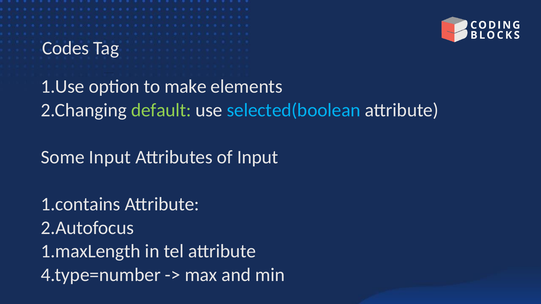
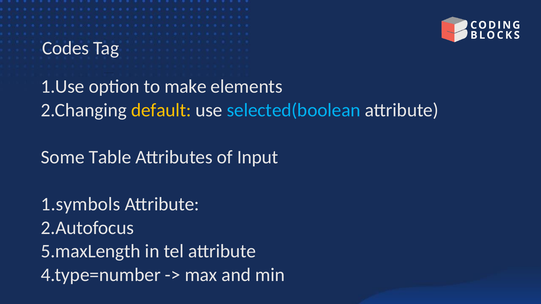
default colour: light green -> yellow (161, 110)
Some Input: Input -> Table (110, 157)
1.contains: 1.contains -> 1.symbols (81, 204)
1.maxLength: 1.maxLength -> 5.maxLength (91, 251)
